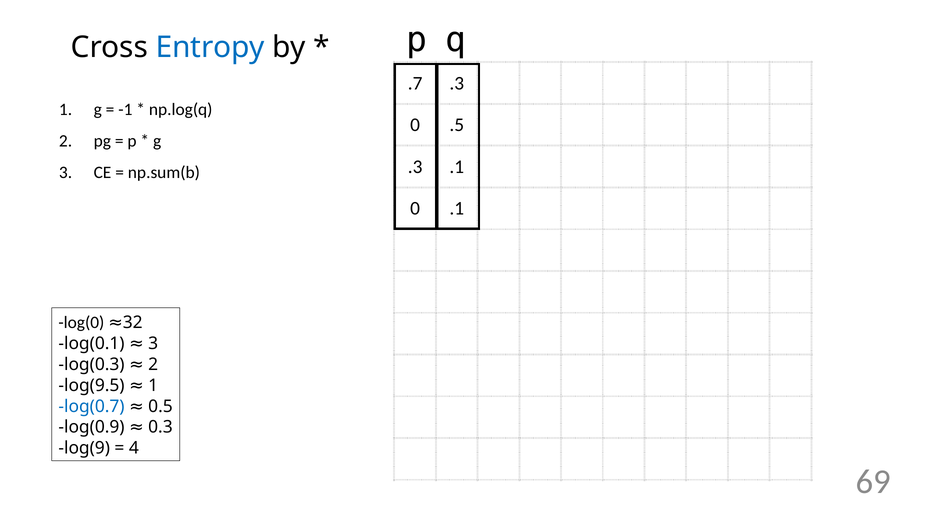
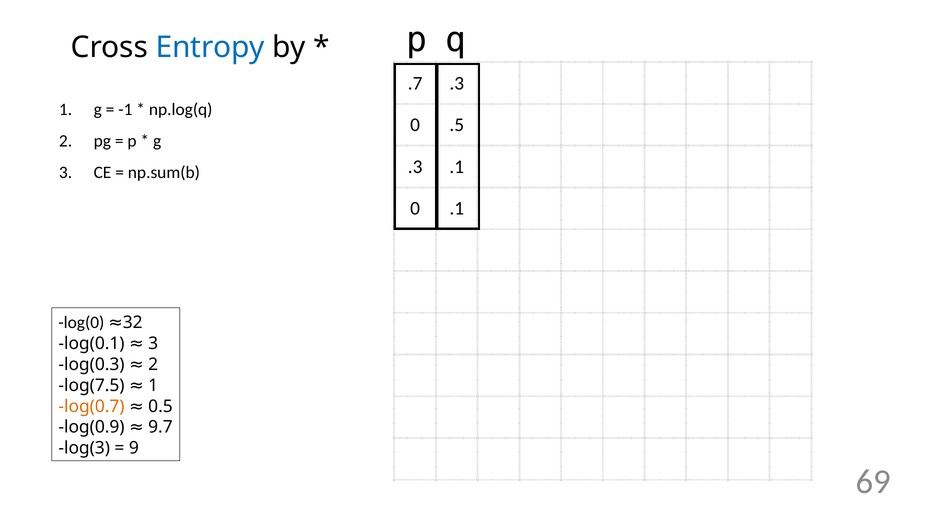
log(9.5: log(9.5 -> log(7.5 (92, 385)
log(0.7 colour: blue -> orange (92, 406)
0.3: 0.3 -> 9.7 (160, 427)
log(9: log(9 -> log(3 (84, 448)
4: 4 -> 9 (134, 448)
